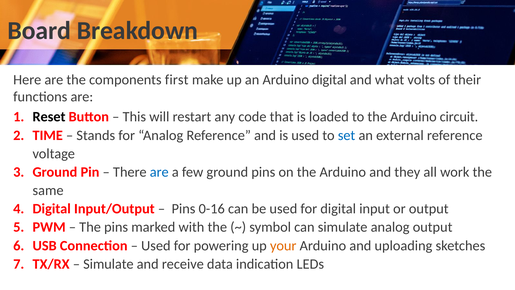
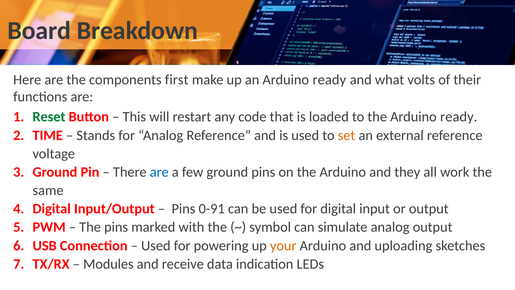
an Arduino digital: digital -> ready (329, 80)
Reset colour: black -> green (49, 117)
the Arduino circuit: circuit -> ready (459, 117)
set colour: blue -> orange (347, 135)
0-16: 0-16 -> 0-91 (212, 209)
Simulate: Simulate -> Modules (108, 264)
